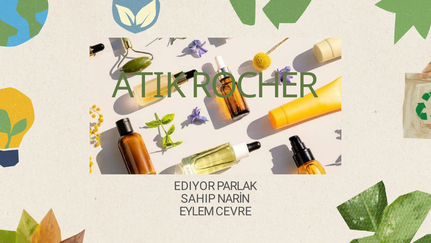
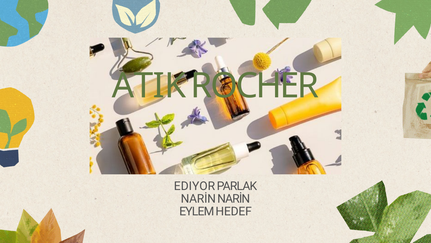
SAHIP: SAHIP -> NARİN (198, 198)
CEVRE: CEVRE -> HEDEF (234, 211)
